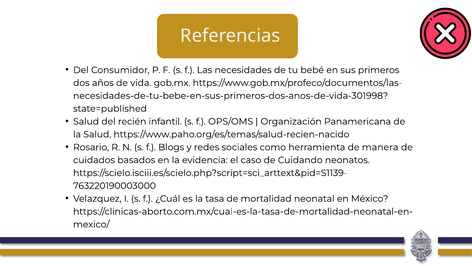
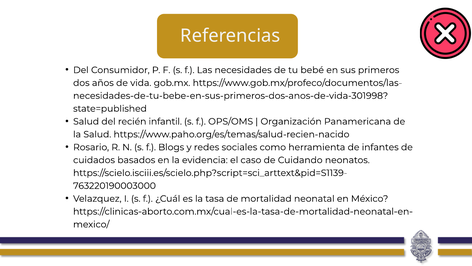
manera: manera -> infantes (380, 147)
